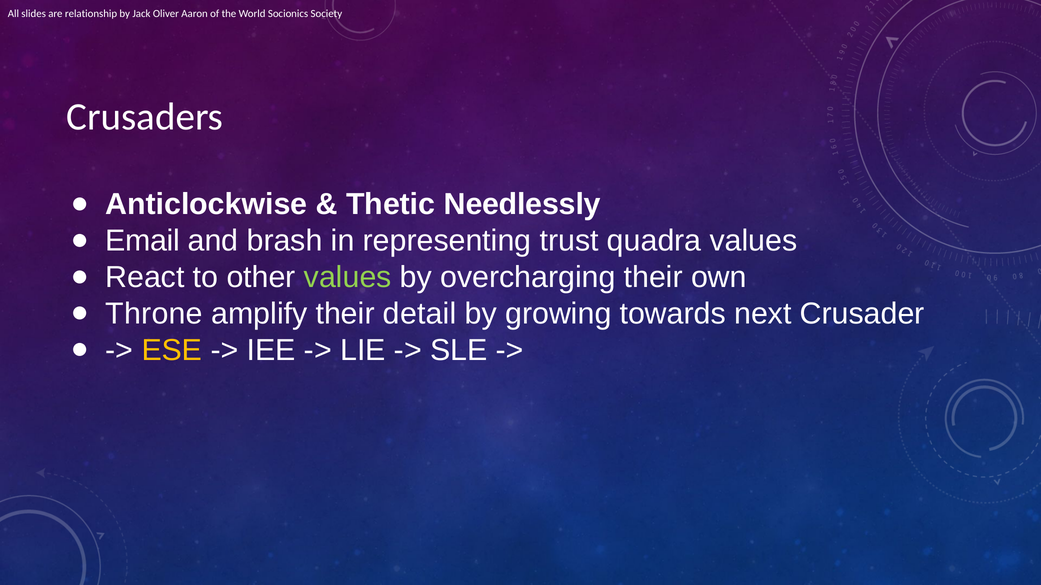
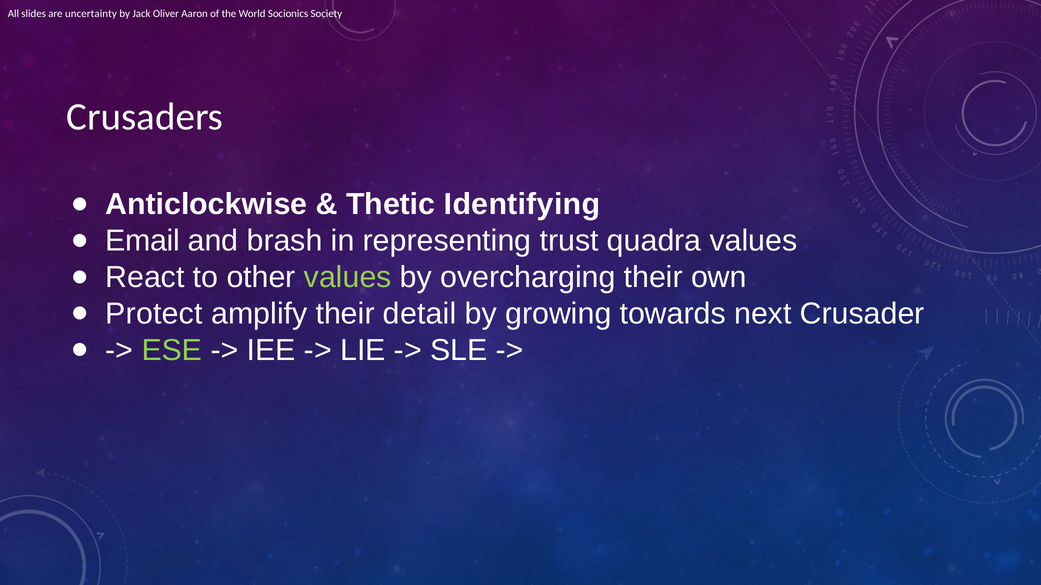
relationship: relationship -> uncertainty (91, 14)
Needlessly: Needlessly -> Identifying (522, 205)
Throne: Throne -> Protect (154, 314)
ESE colour: yellow -> light green (172, 350)
